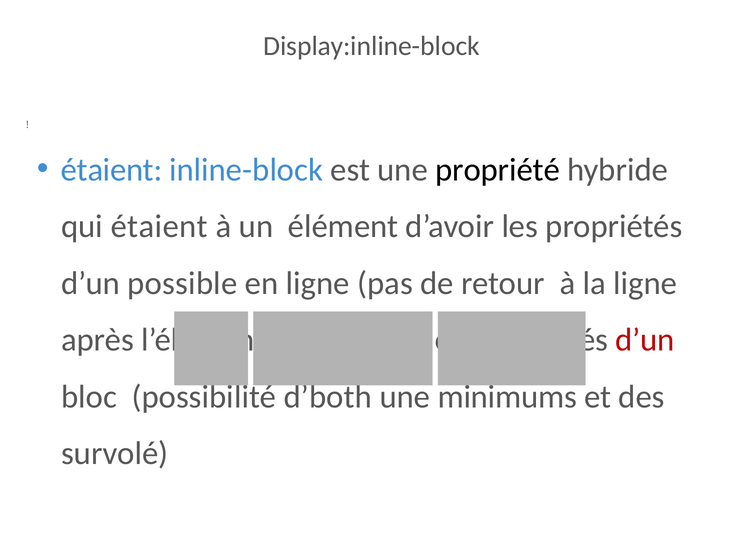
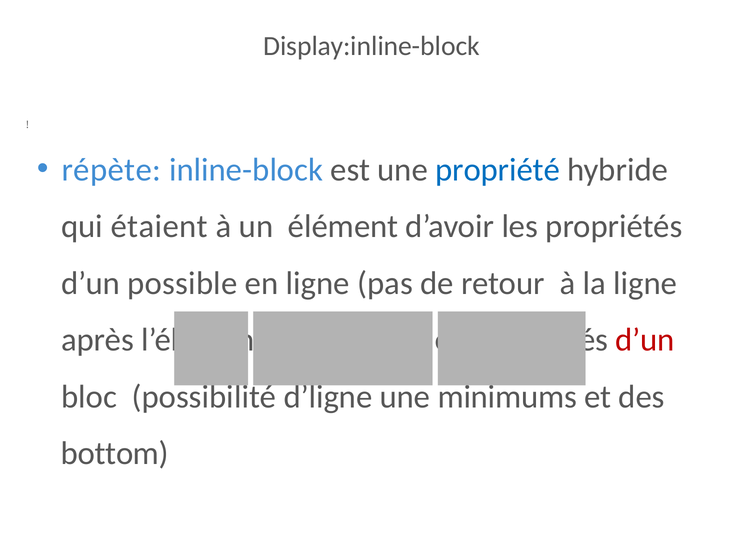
étaient: étaient -> répète (111, 170)
propriété colour: black -> blue (498, 170)
d’both: d’both -> d’ligne (328, 396)
survolé: survolé -> bottom (115, 453)
